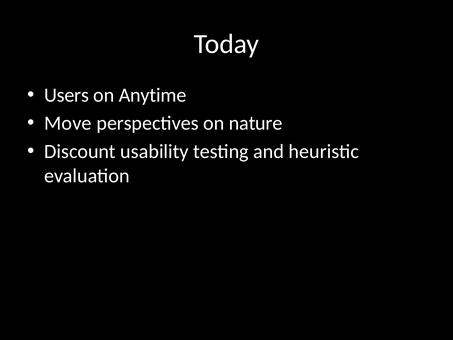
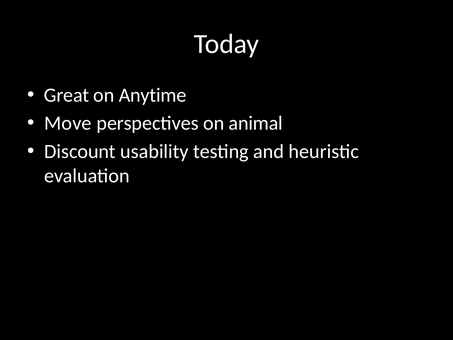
Users: Users -> Great (67, 95)
nature: nature -> animal (256, 123)
